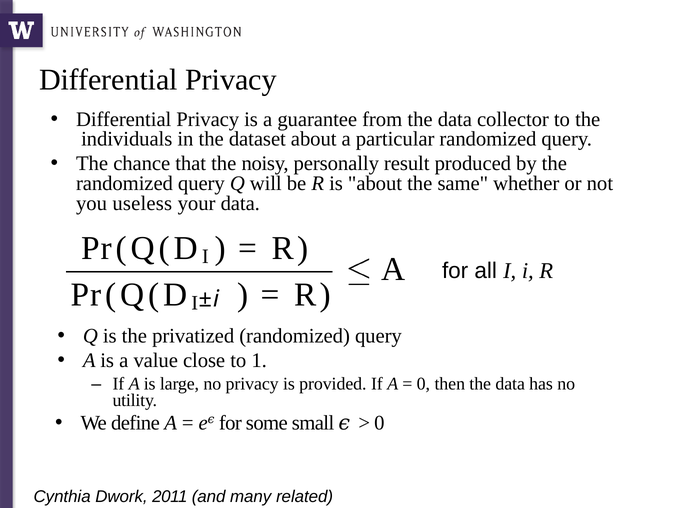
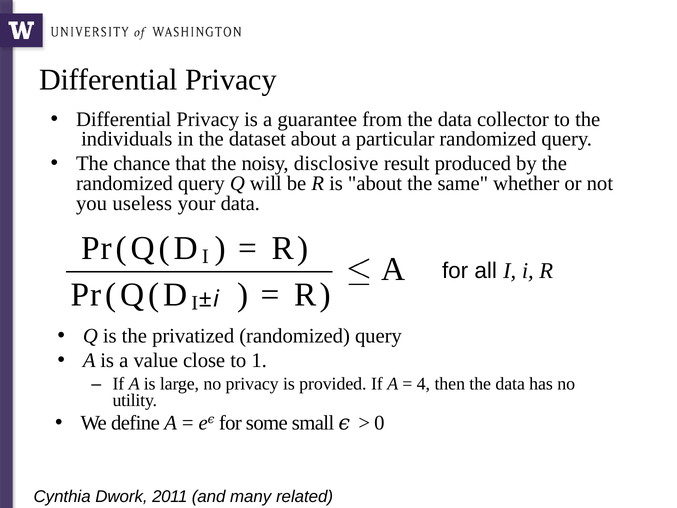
personally: personally -> disclosive (336, 163)
0: 0 -> 4 (423, 384)
